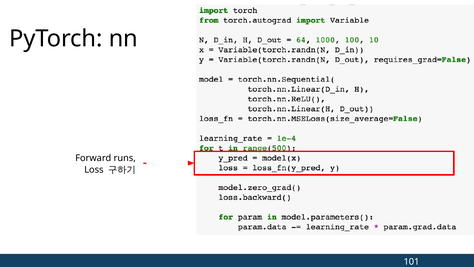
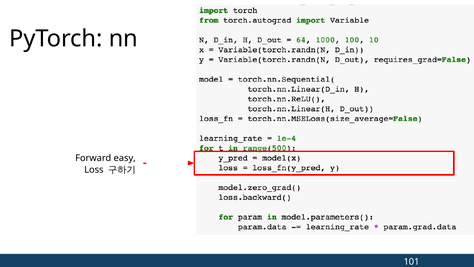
runs: runs -> easy (125, 158)
